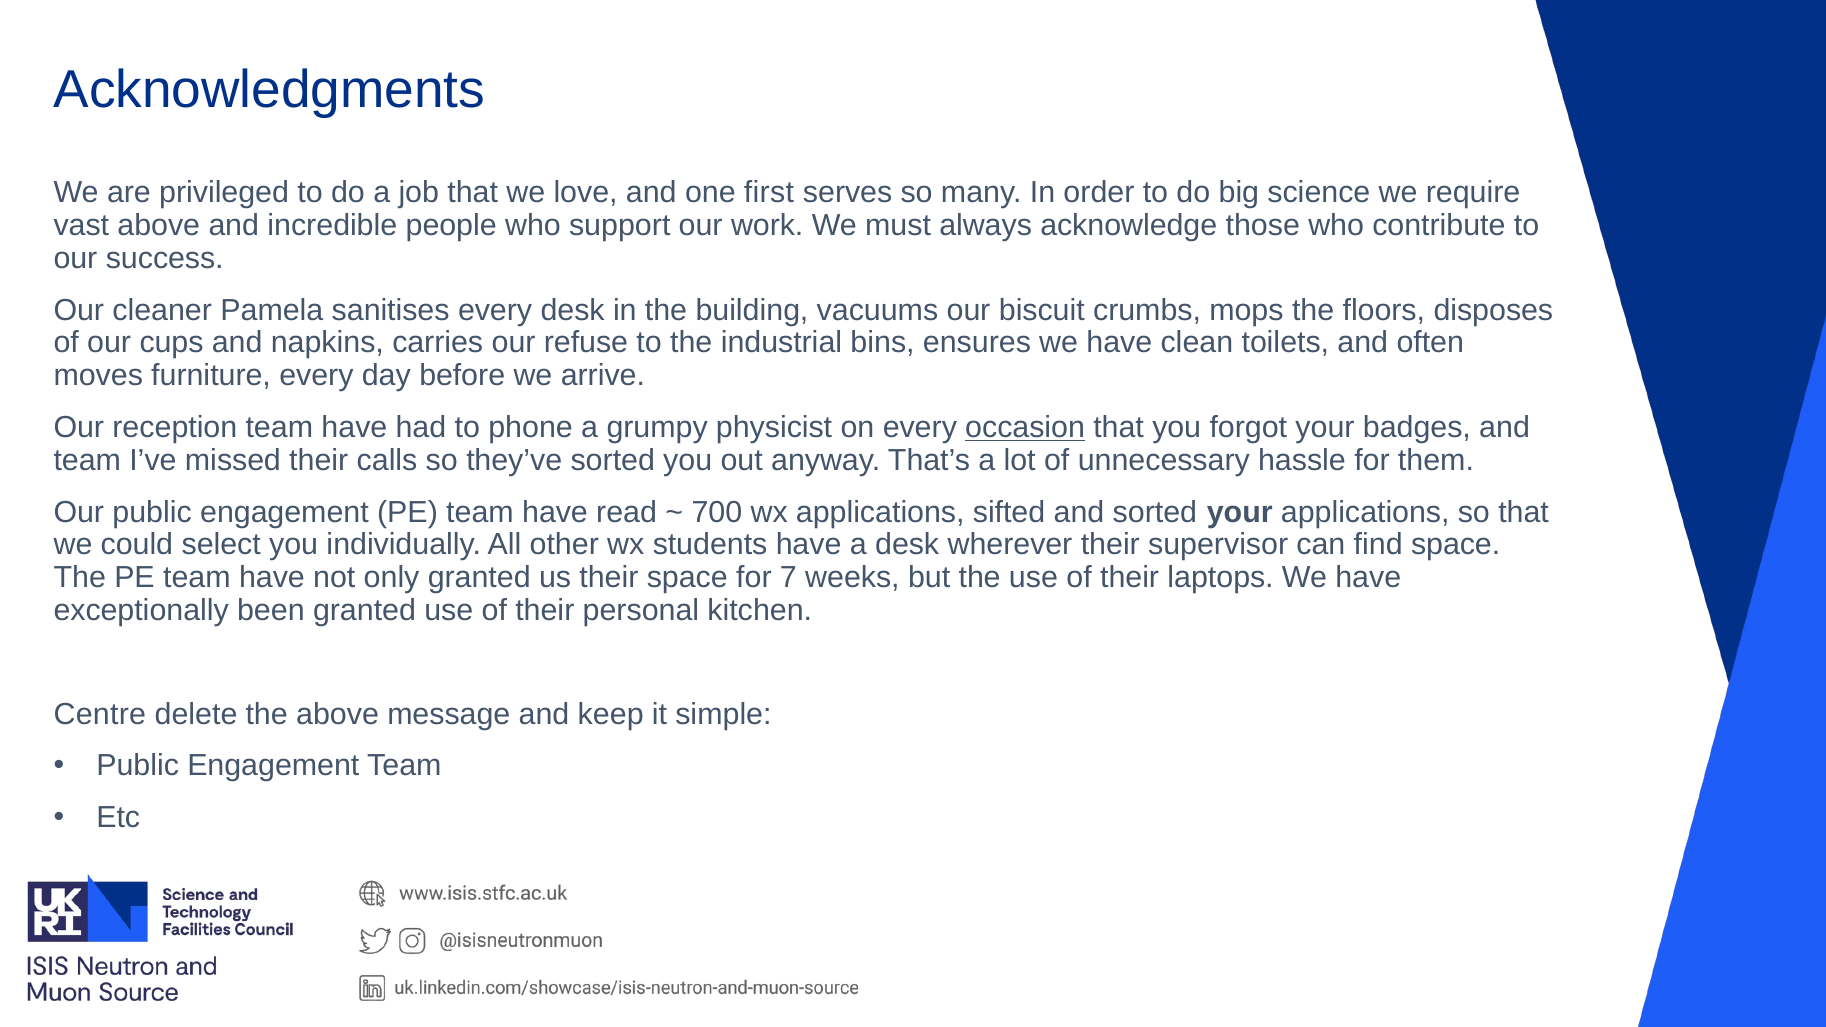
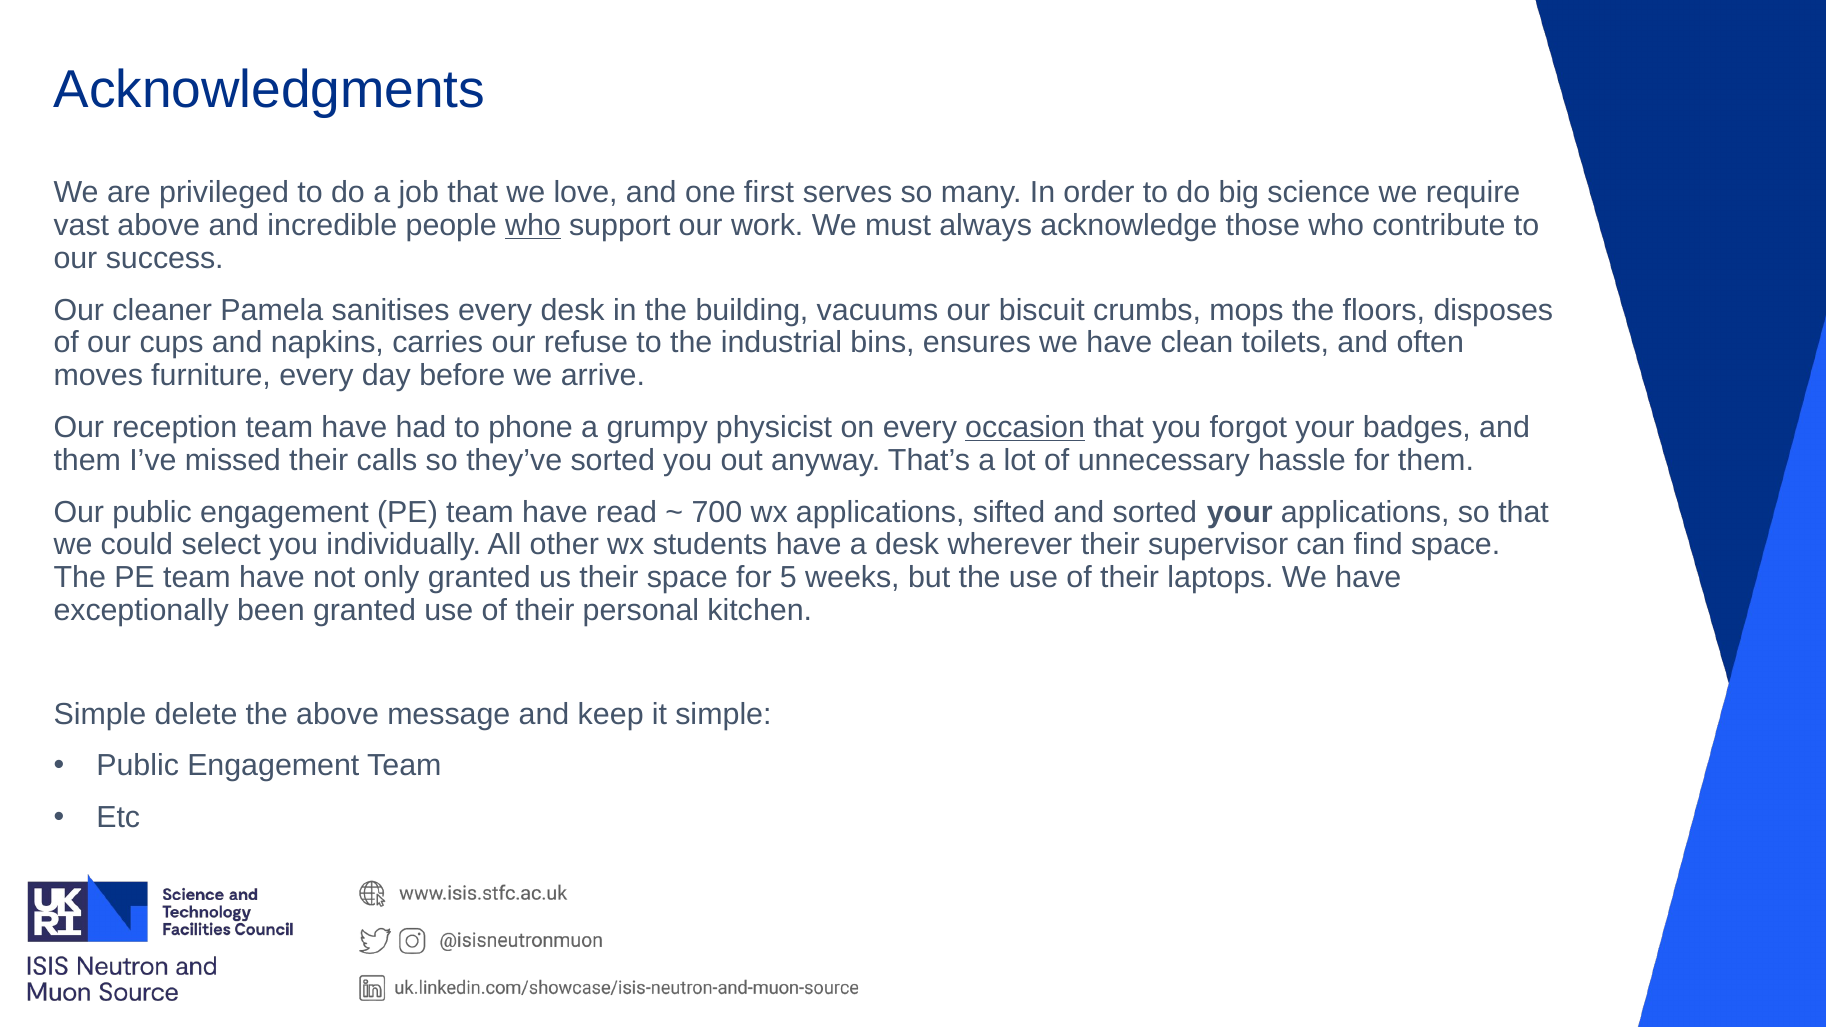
who underline: none -> present (533, 226)
team: team -> them (87, 460)
7: 7 -> 5 (788, 578)
Centre: Centre -> Simple (100, 714)
